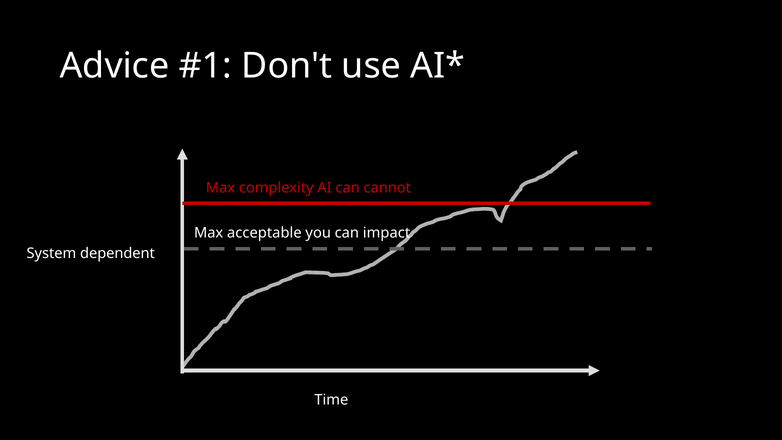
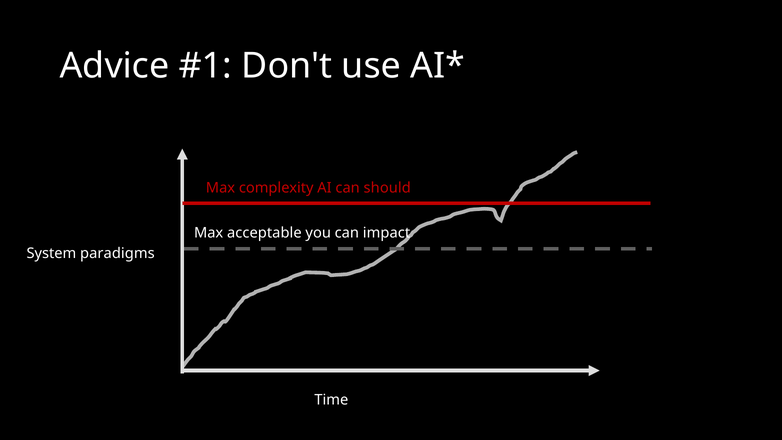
cannot: cannot -> should (387, 188)
dependent: dependent -> paradigms (117, 253)
